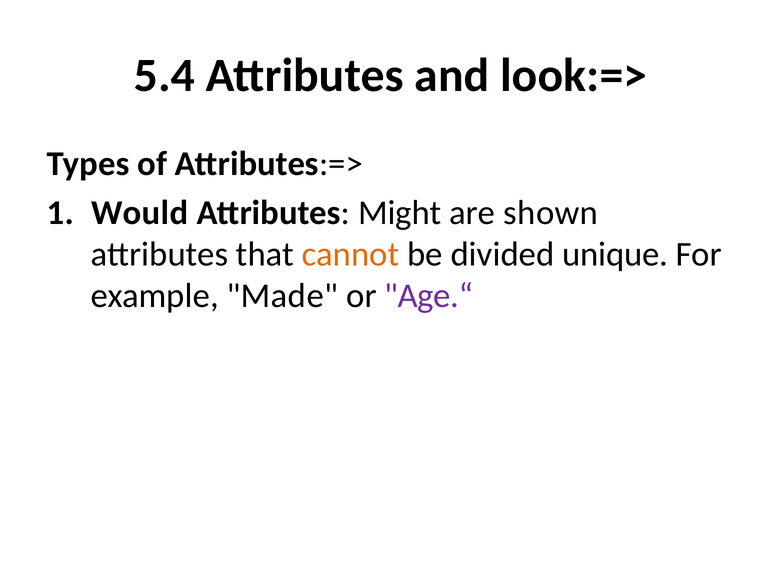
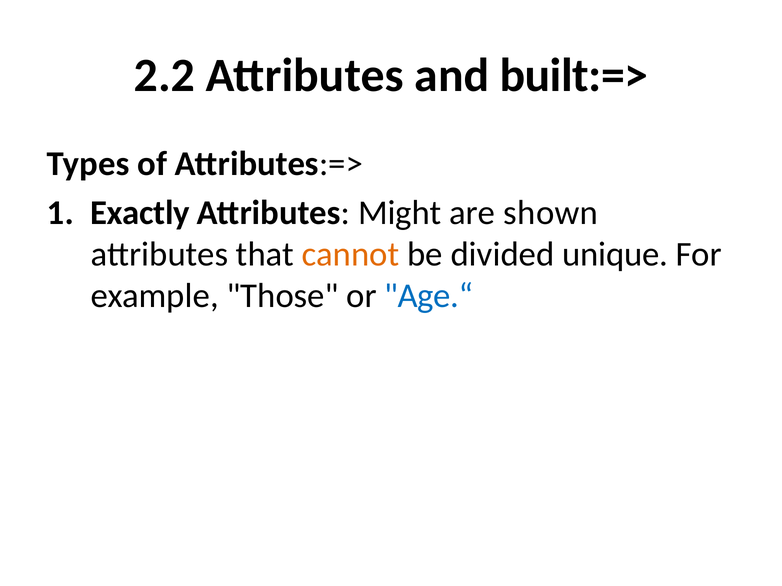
5.4: 5.4 -> 2.2 (164, 76)
look:=>: look:=> -> built:=> (574, 76)
Would: Would -> Exactly (140, 213)
Made: Made -> Those (283, 296)
Age.“ colour: purple -> blue (429, 296)
